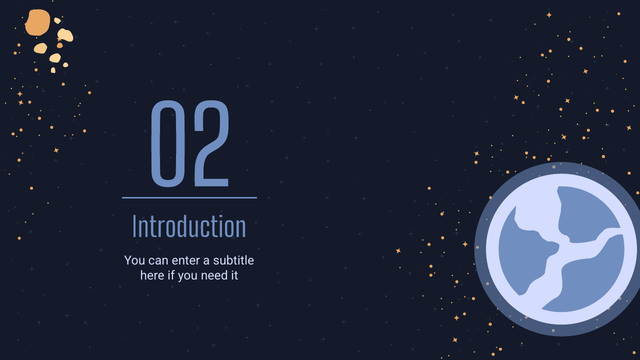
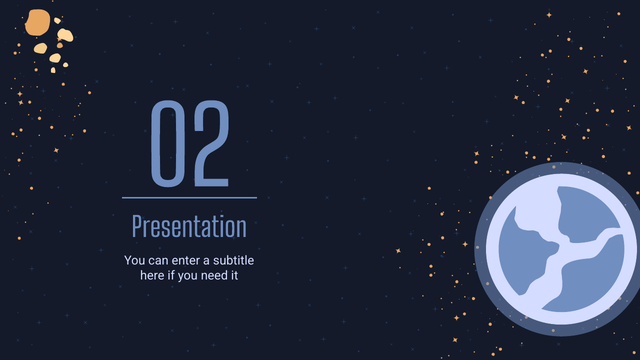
Introduction: Introduction -> Presentation (189, 228)
